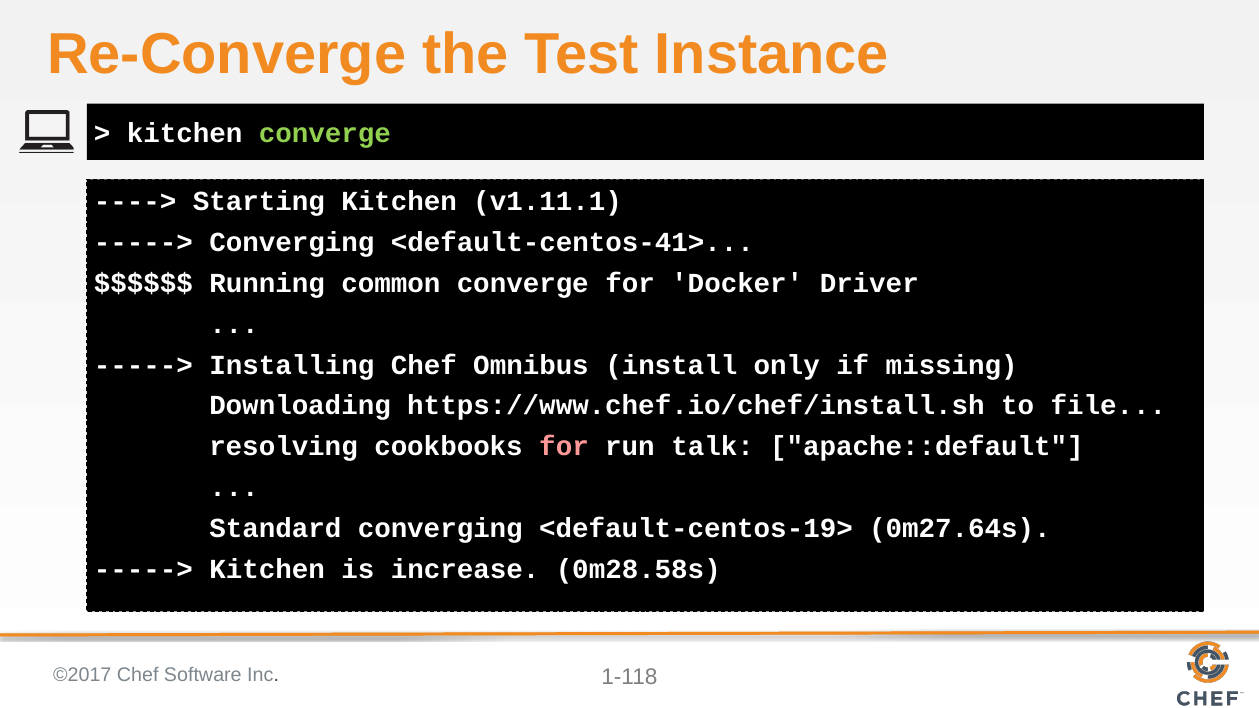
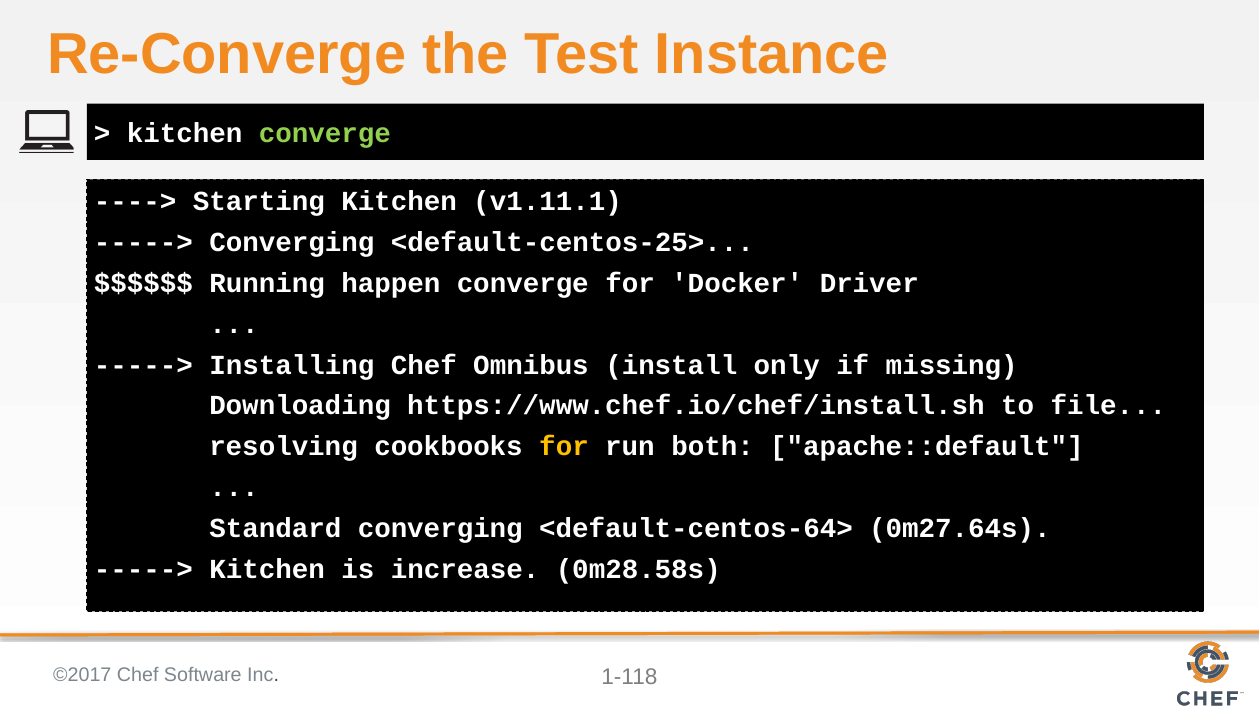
<default-centos-41>: <default-centos-41> -> <default-centos-25> (572, 242)
common: common -> happen (391, 283)
for colour: pink -> yellow (564, 447)
talk: talk -> both (713, 447)
<default-centos-19>: <default-centos-19> -> <default-centos-64> (696, 529)
